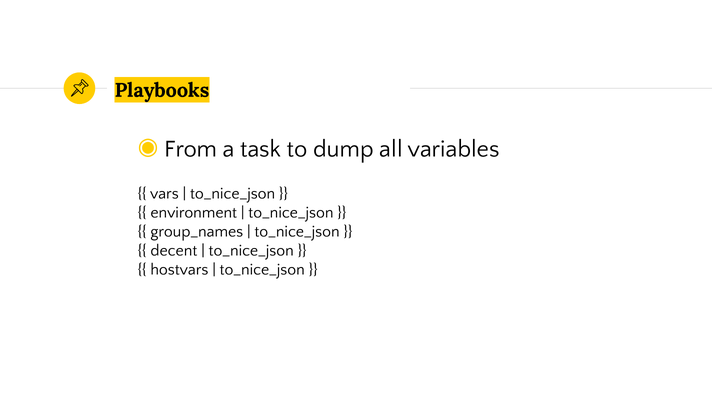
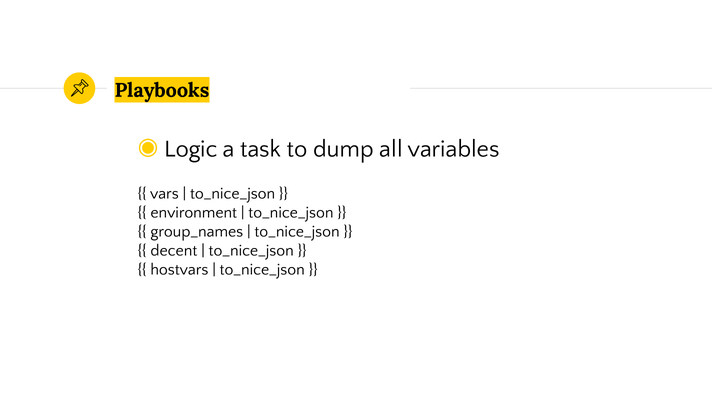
From: From -> Logic (191, 149)
